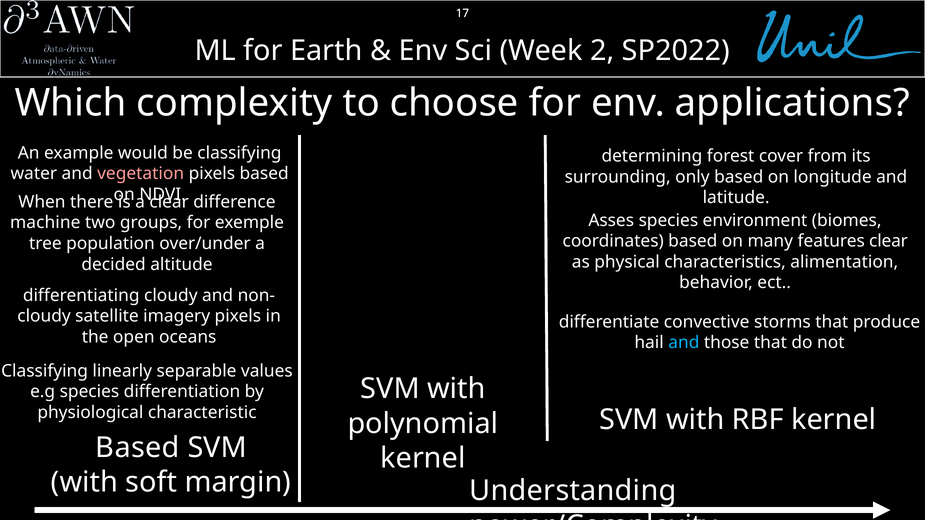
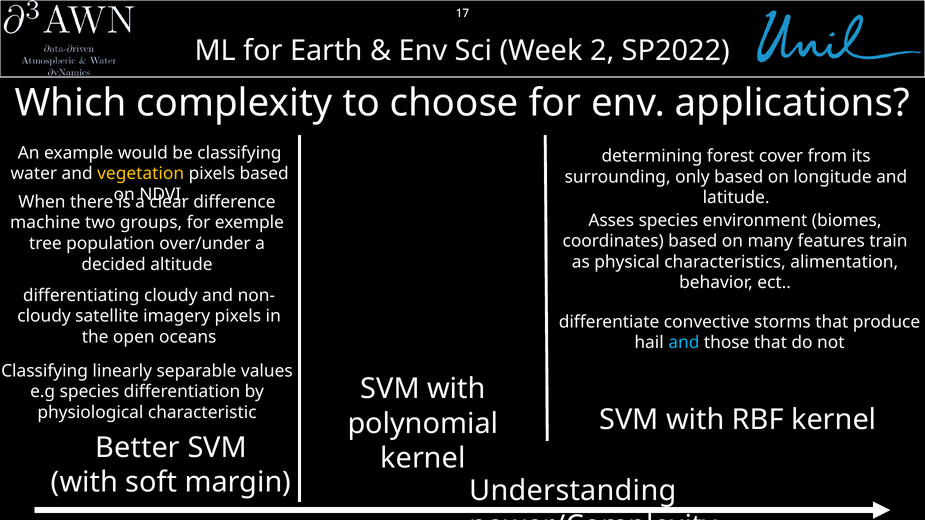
vegetation colour: pink -> yellow (141, 174)
features clear: clear -> train (888, 241)
Based: Based -> Better (138, 448)
